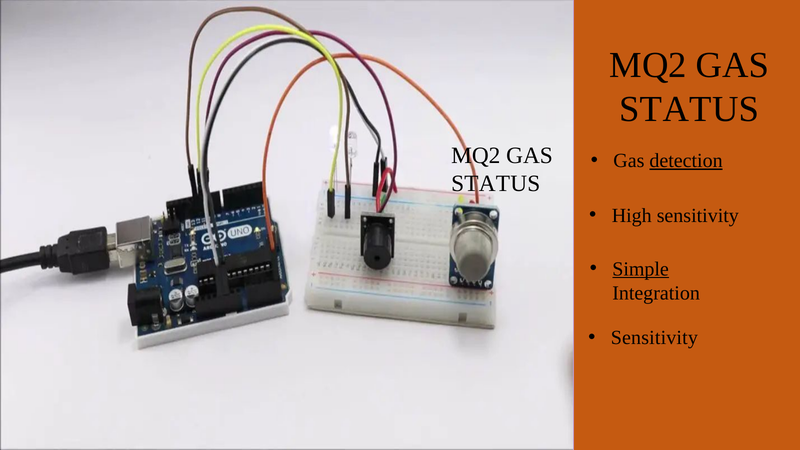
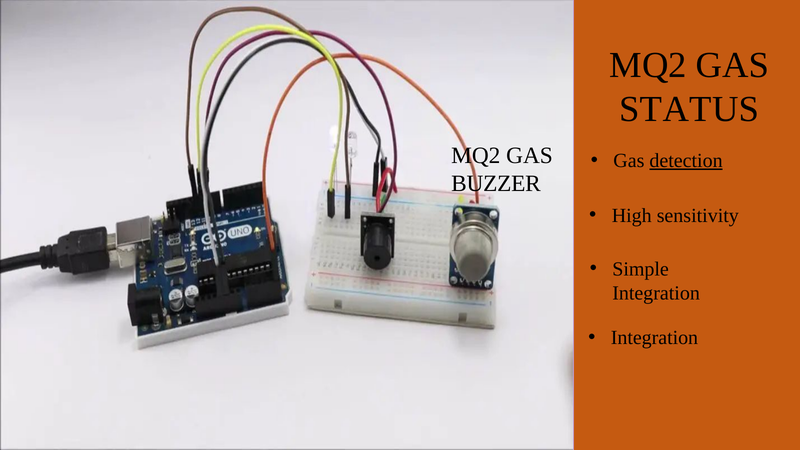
STATUS: STATUS -> BUZZER (496, 184)
Simple underline: present -> none (641, 269)
Sensitivity: Sensitivity -> Integration (654, 338)
